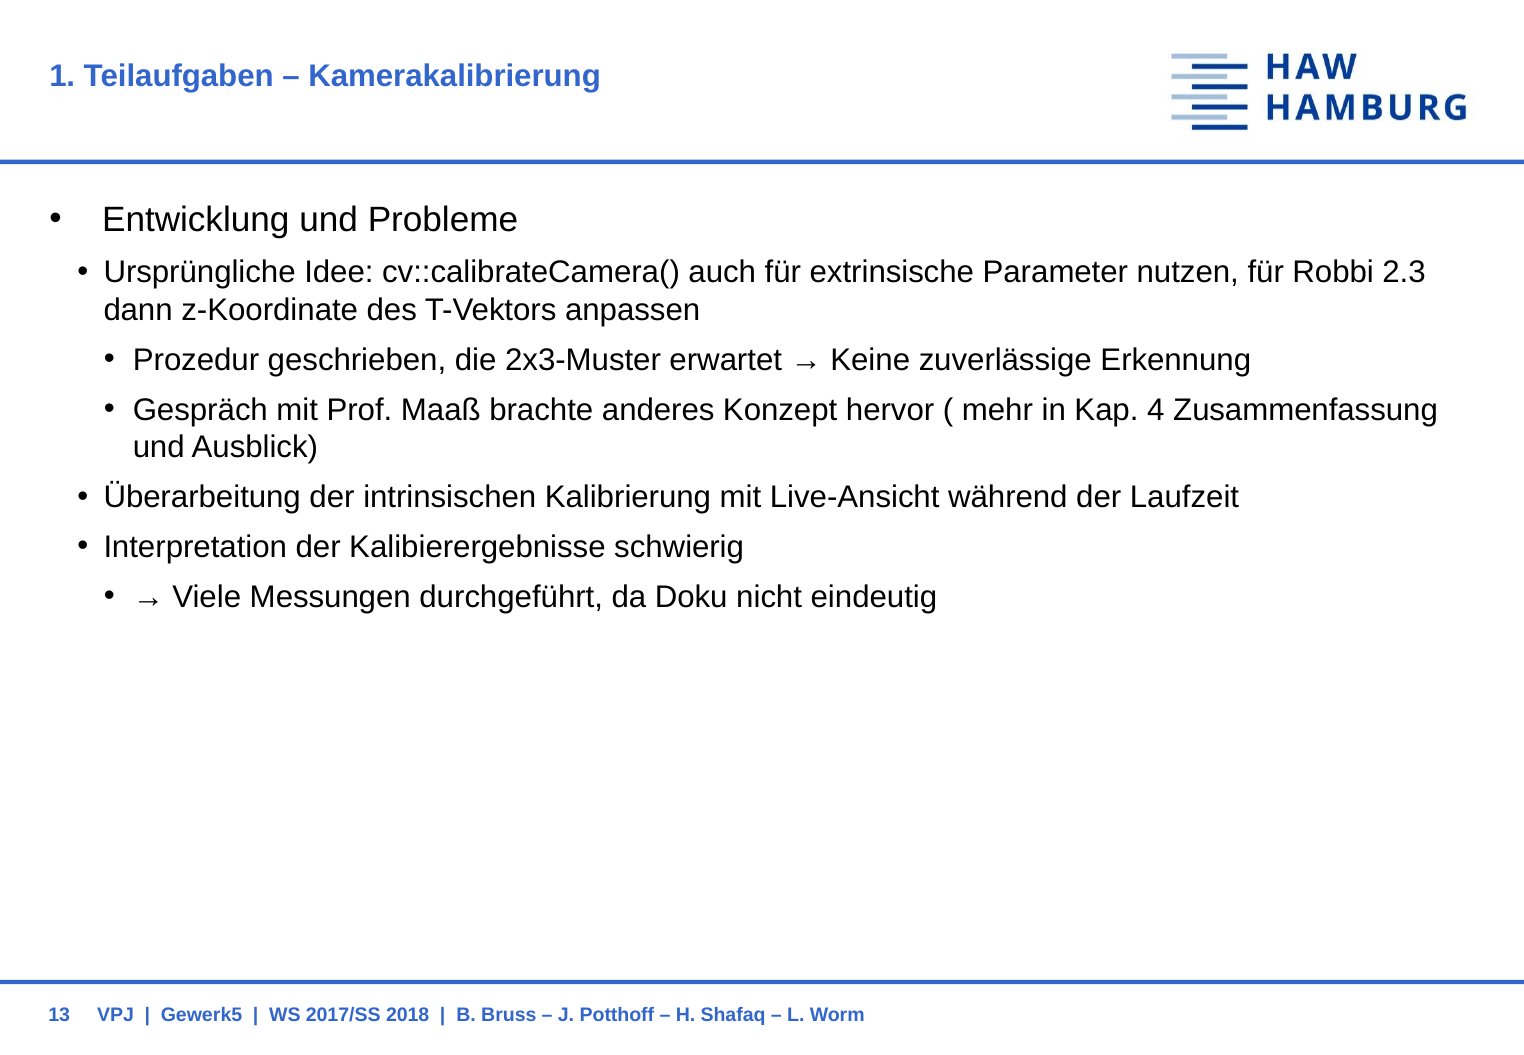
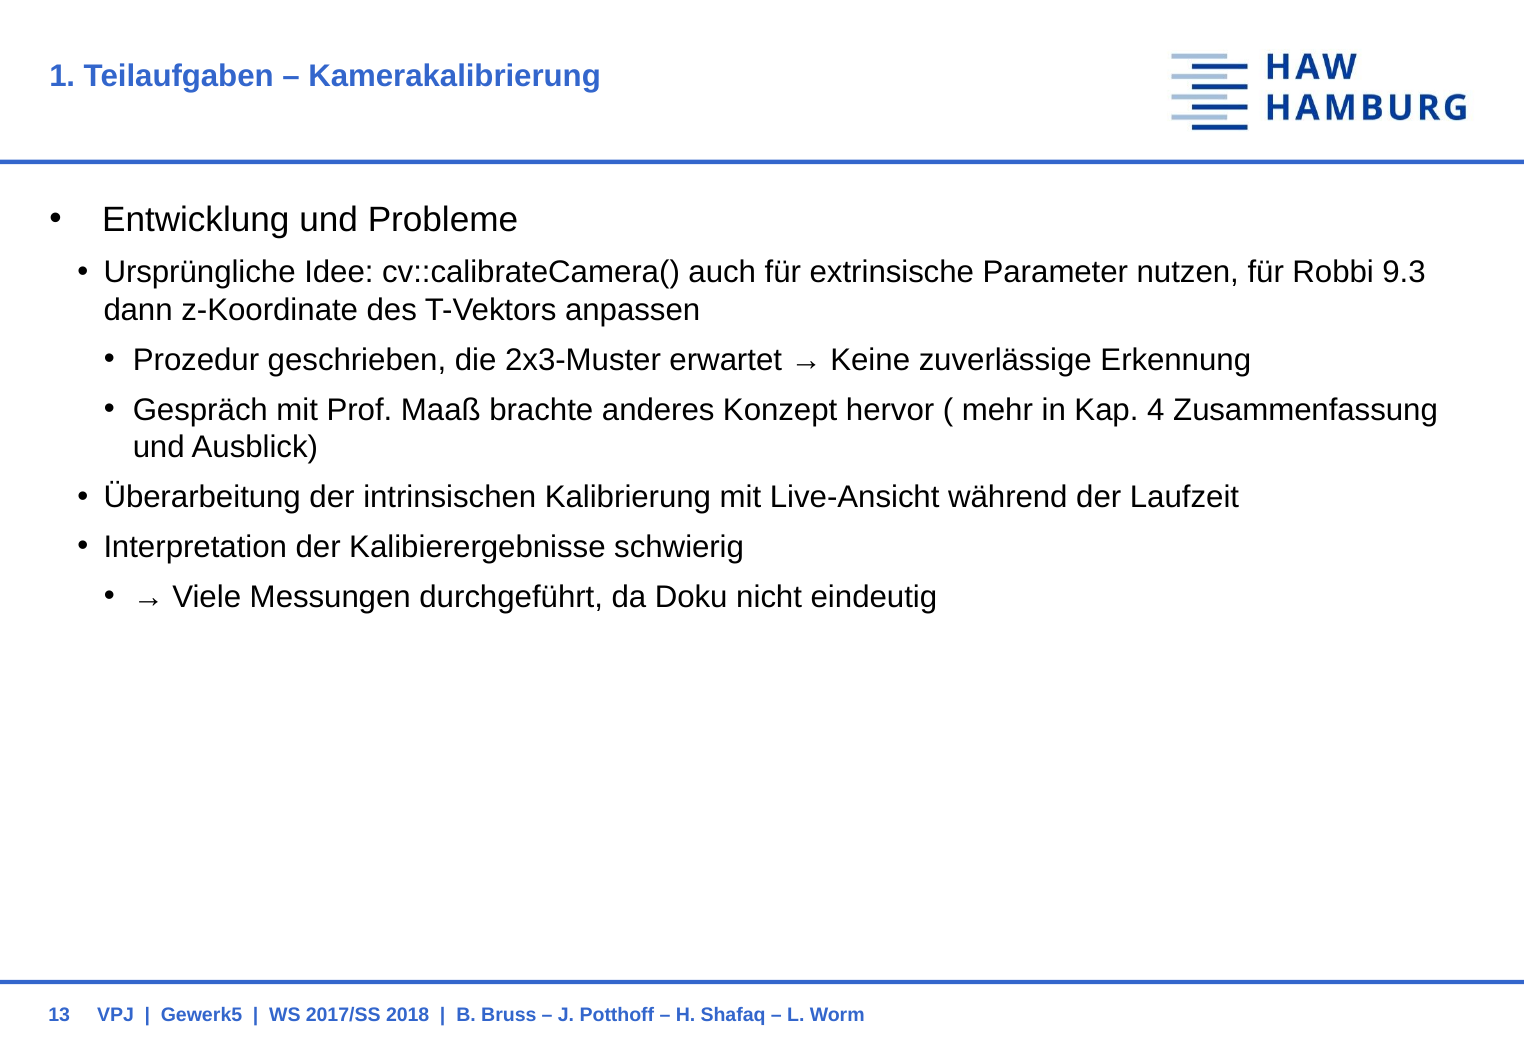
2.3: 2.3 -> 9.3 (1404, 273)
